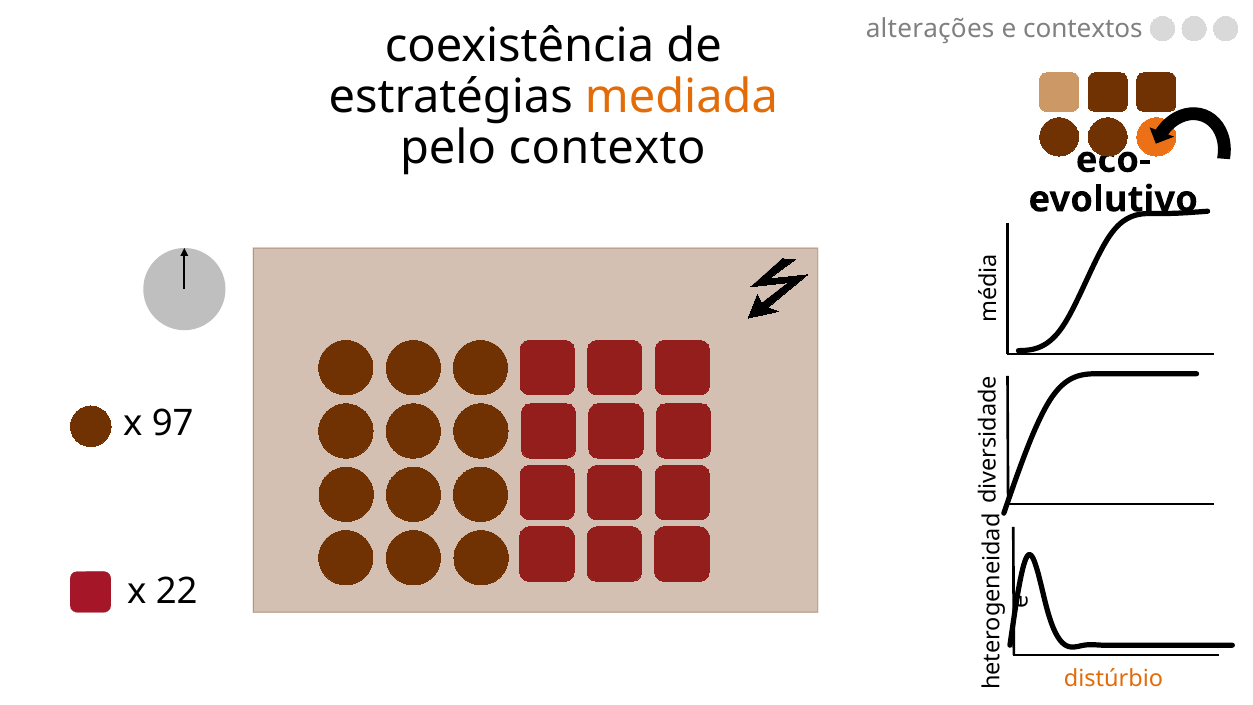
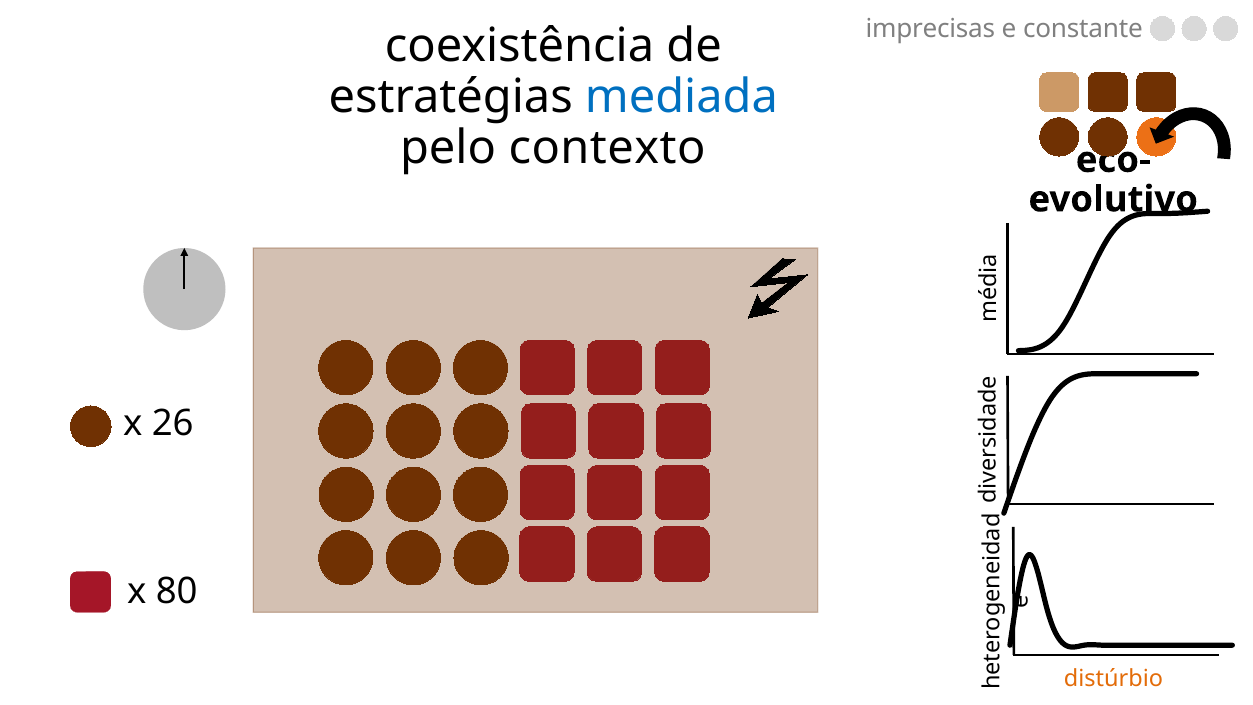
alterações: alterações -> imprecisas (930, 29)
contextos: contextos -> constante (1083, 29)
mediada colour: orange -> blue (681, 97)
97: 97 -> 26 (173, 423)
22: 22 -> 80 (177, 592)
